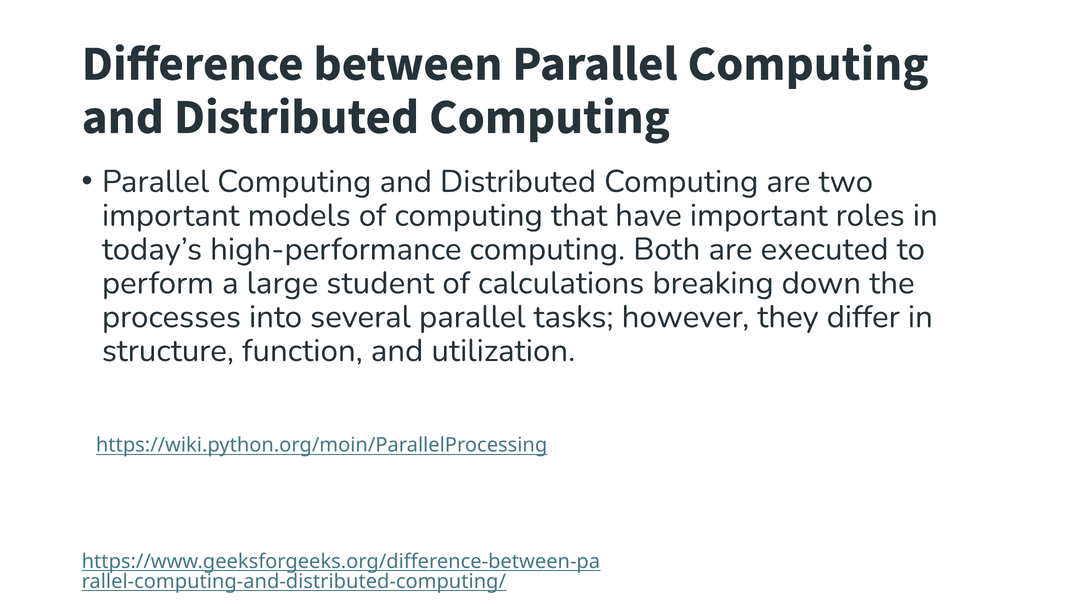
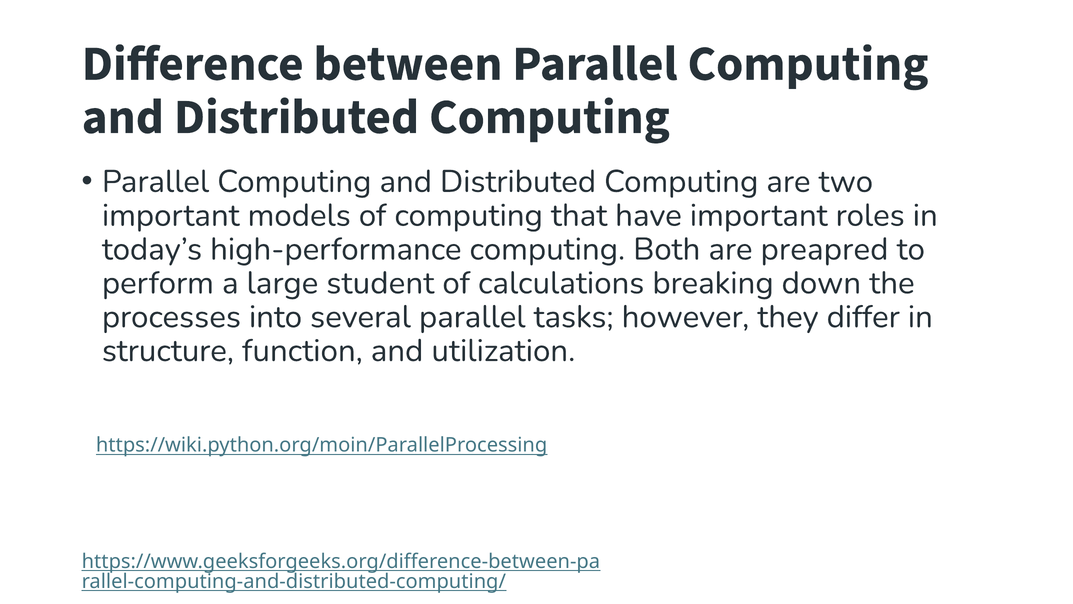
executed: executed -> preapred (825, 249)
